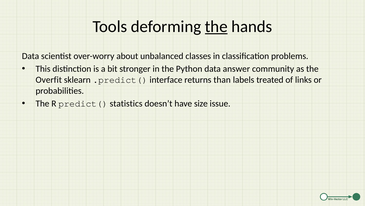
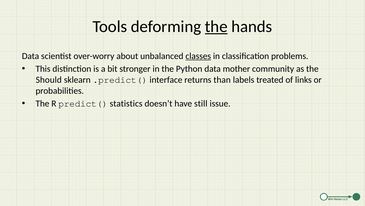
classes underline: none -> present (198, 56)
answer: answer -> mother (236, 69)
Overfit: Overfit -> Should (49, 80)
size: size -> still (201, 103)
